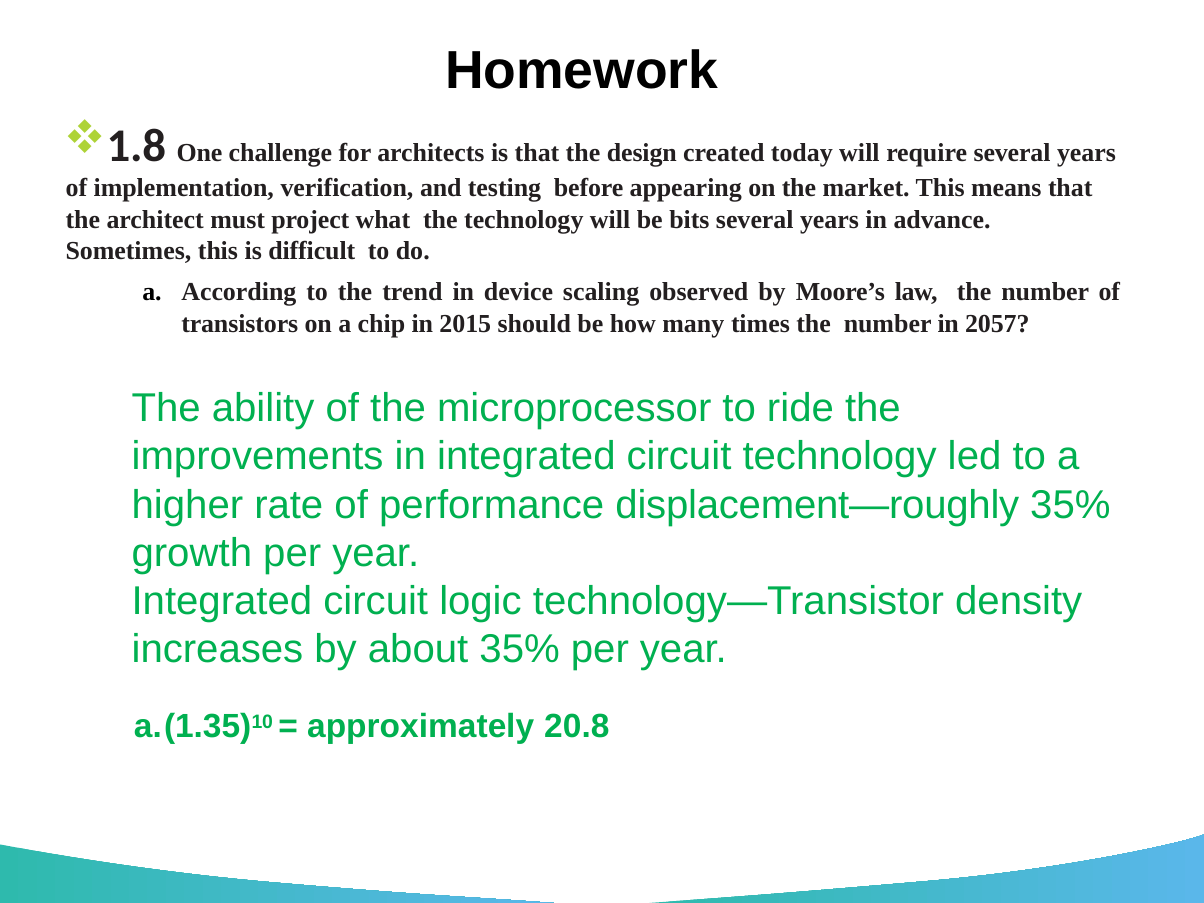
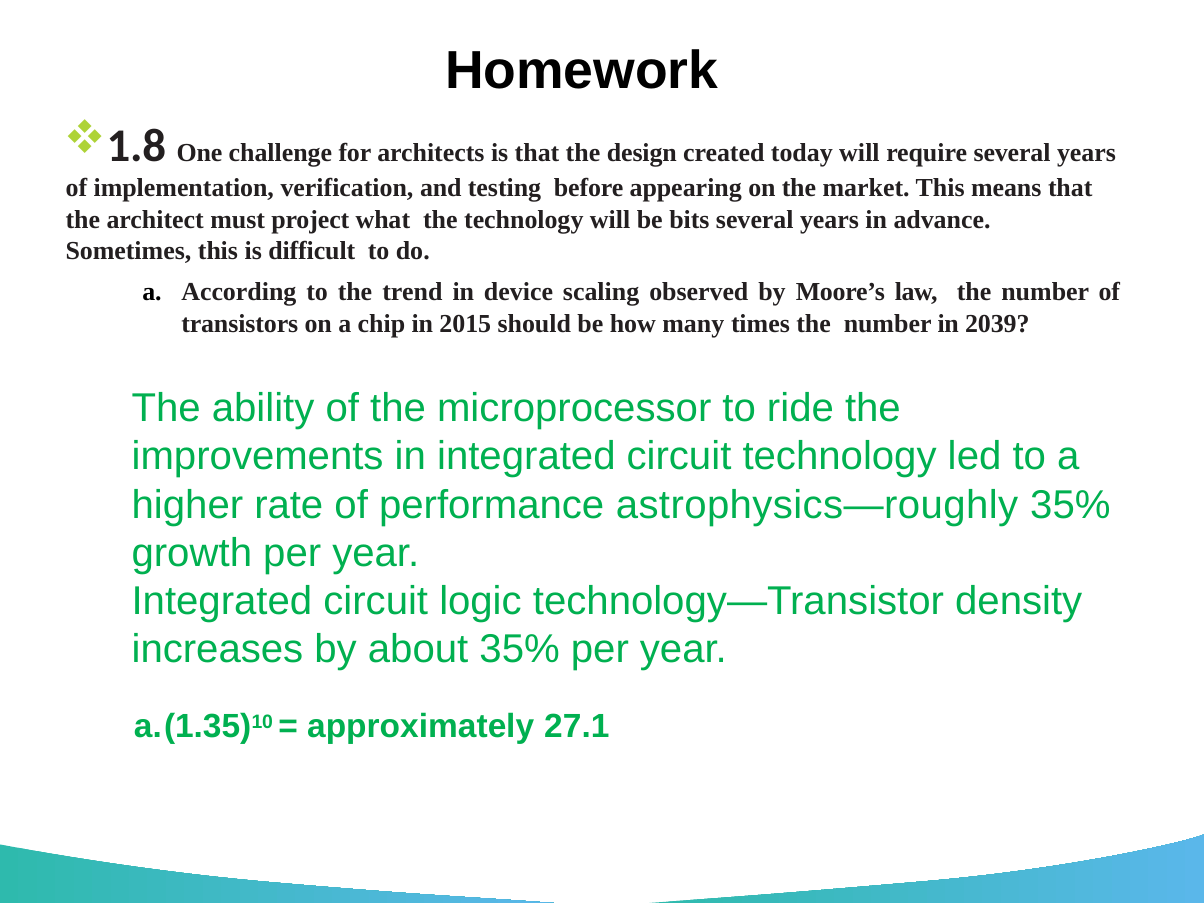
2057: 2057 -> 2039 (997, 324)
displacement—roughly: displacement—roughly -> astrophysics—roughly (817, 505)
20.8: 20.8 -> 27.1 (577, 727)
